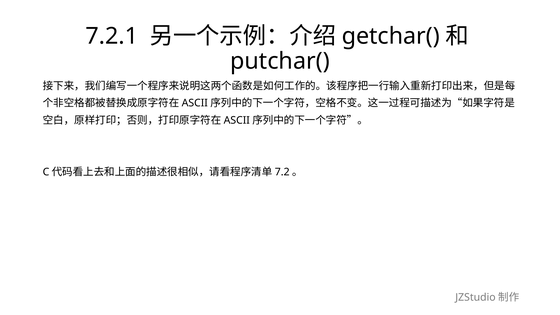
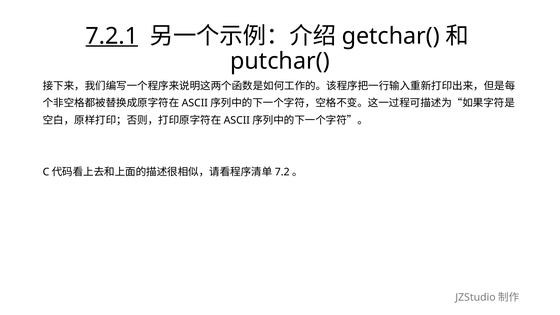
7.2.1 underline: none -> present (112, 36)
